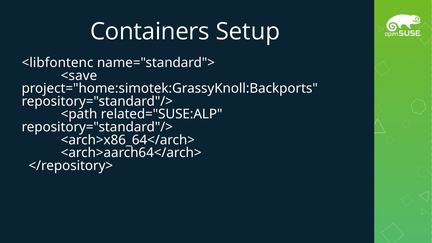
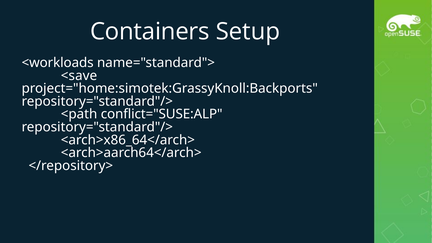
<libfontenc: <libfontenc -> <workloads (58, 63)
related="SUSE:ALP: related="SUSE:ALP -> conflict="SUSE:ALP (162, 114)
